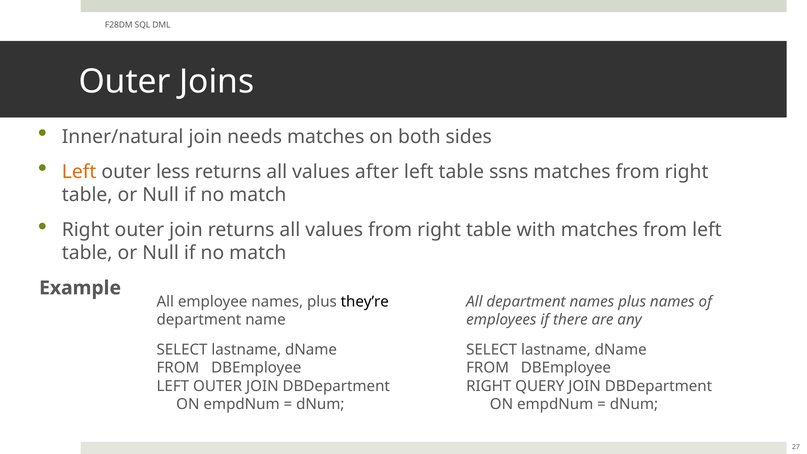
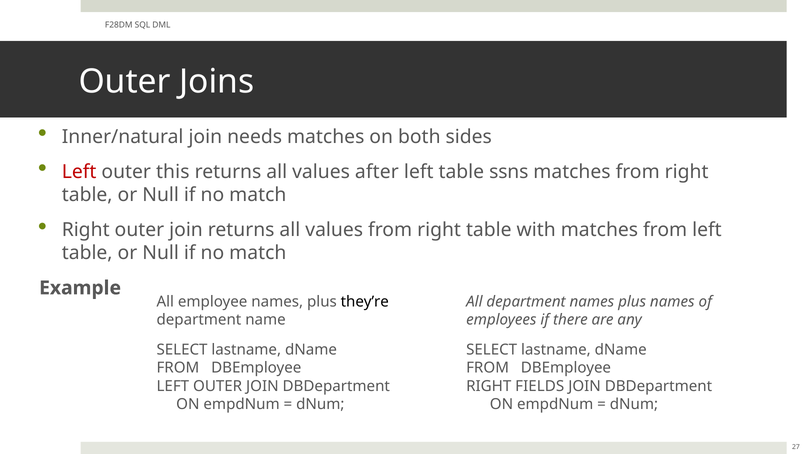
Left colour: orange -> red (79, 172)
less: less -> this (173, 172)
QUERY: QUERY -> FIELDS (540, 386)
